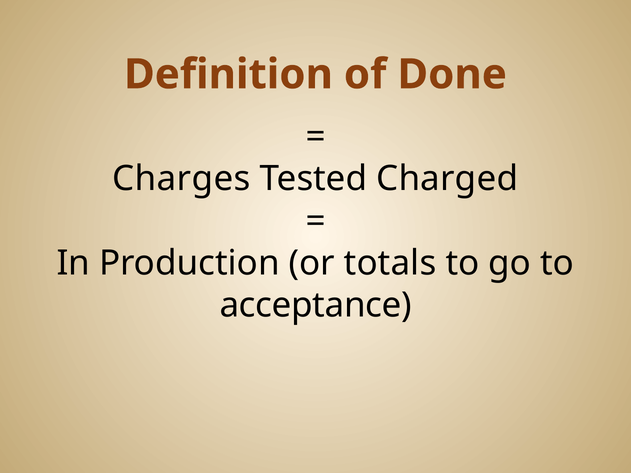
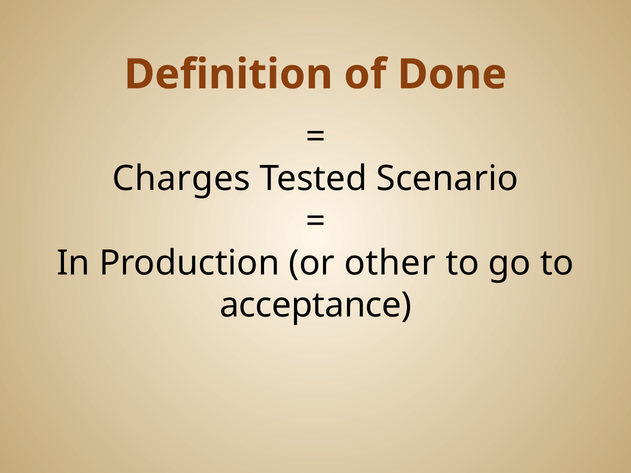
Charged: Charged -> Scenario (447, 179)
totals: totals -> other (390, 263)
